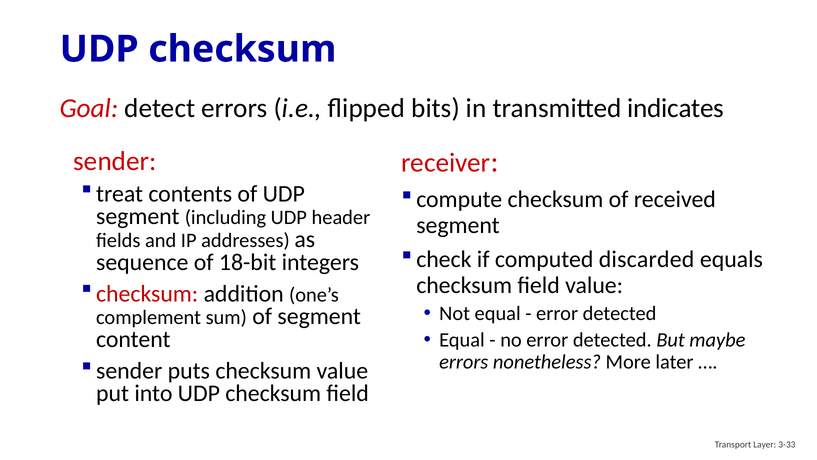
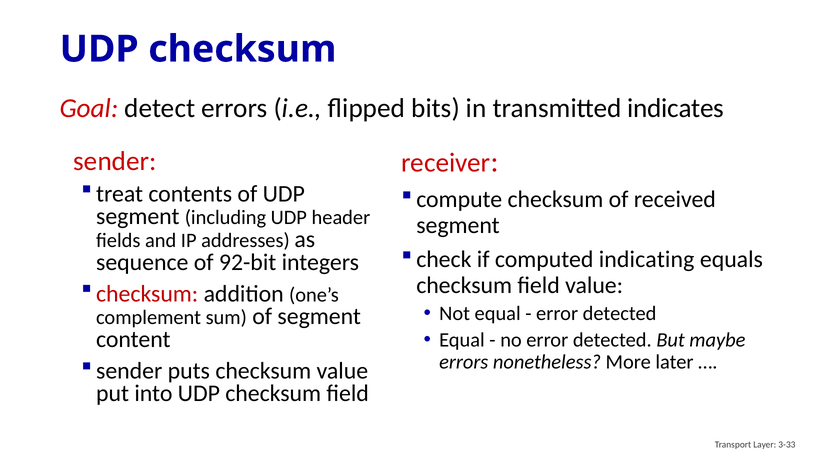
discarded: discarded -> indicating (647, 259)
18-bit: 18-bit -> 92-bit (248, 262)
